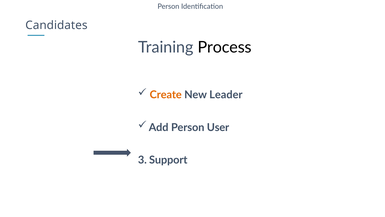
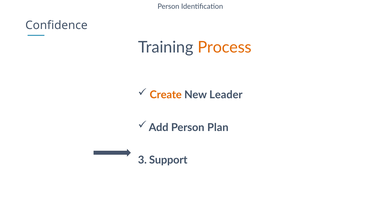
Candidates: Candidates -> Confidence (56, 25)
Process colour: black -> orange (225, 47)
User: User -> Plan (218, 127)
